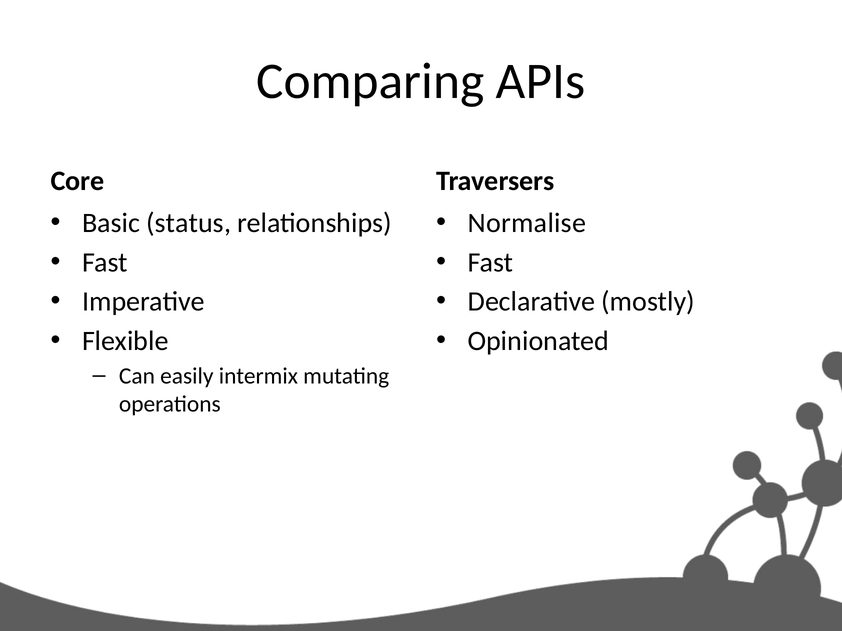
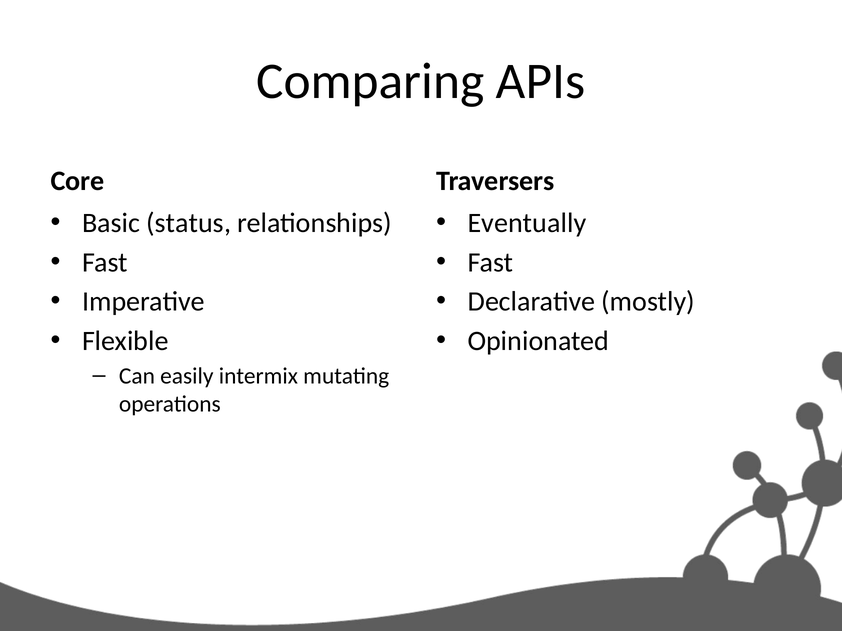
Normalise: Normalise -> Eventually (527, 223)
